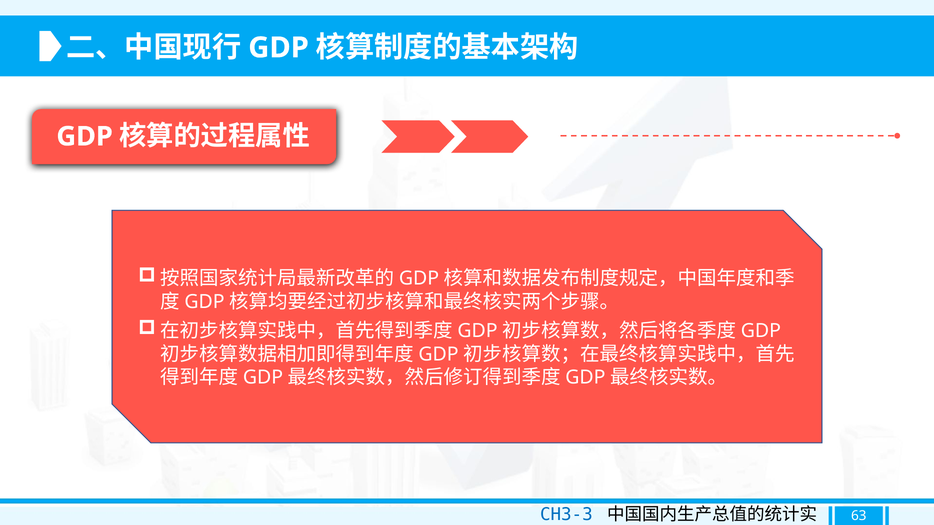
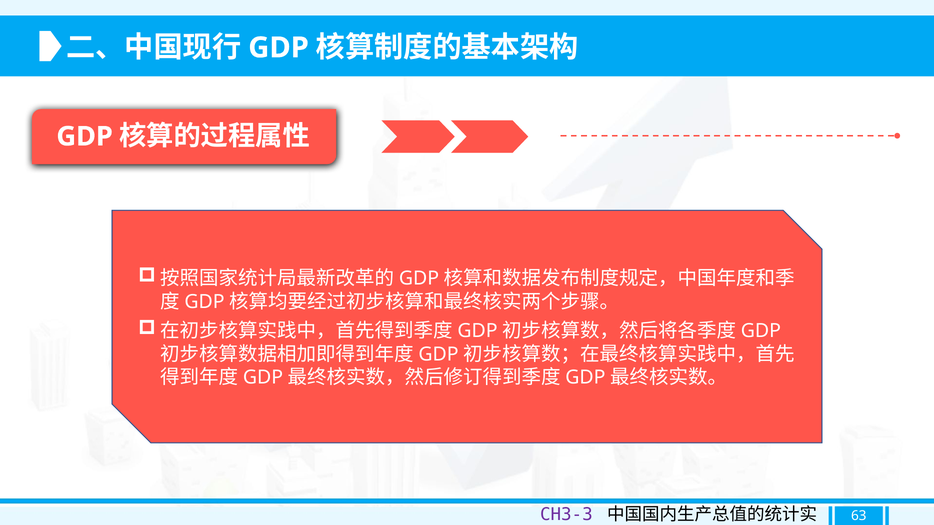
CH3-3 colour: blue -> purple (566, 515)
